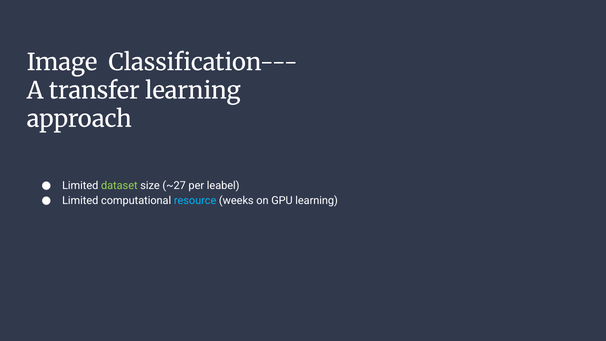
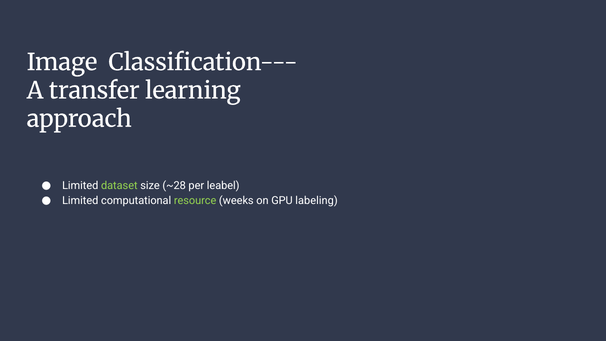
~27: ~27 -> ~28 (174, 186)
resource colour: light blue -> light green (195, 201)
GPU learning: learning -> labeling (317, 201)
